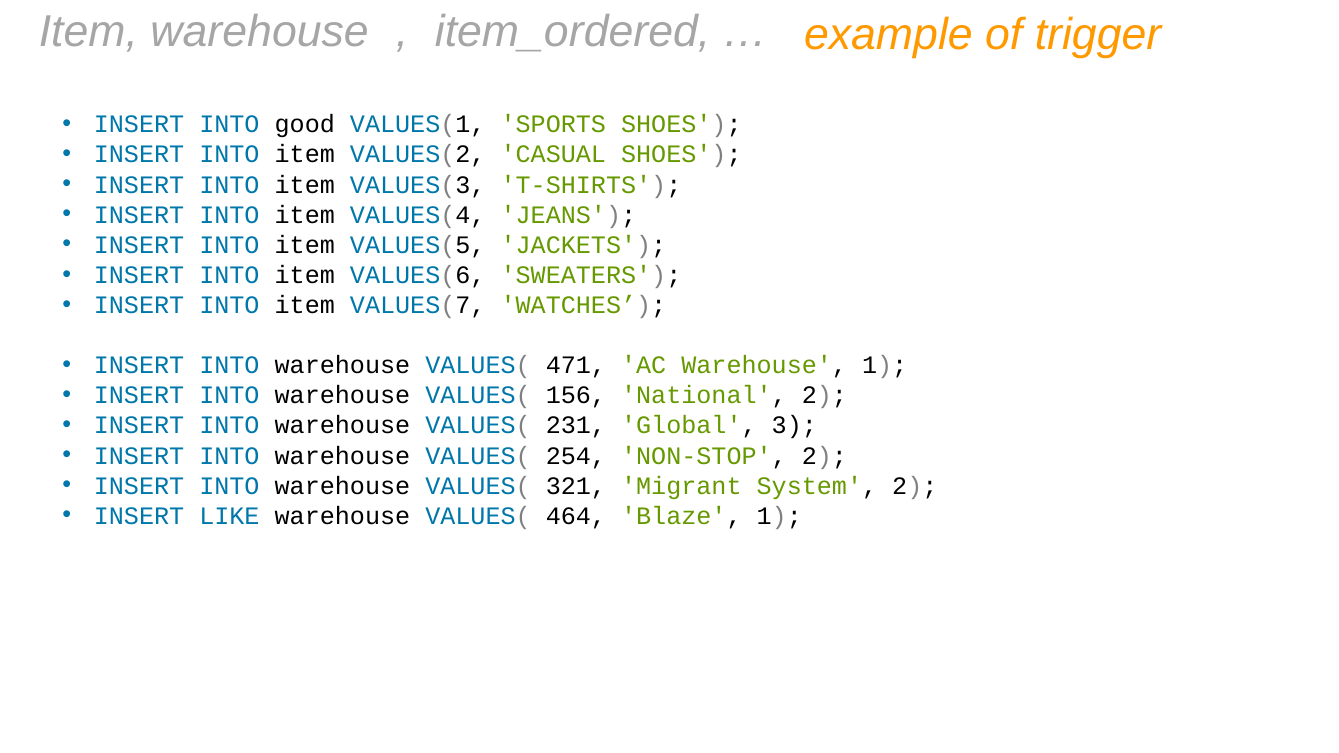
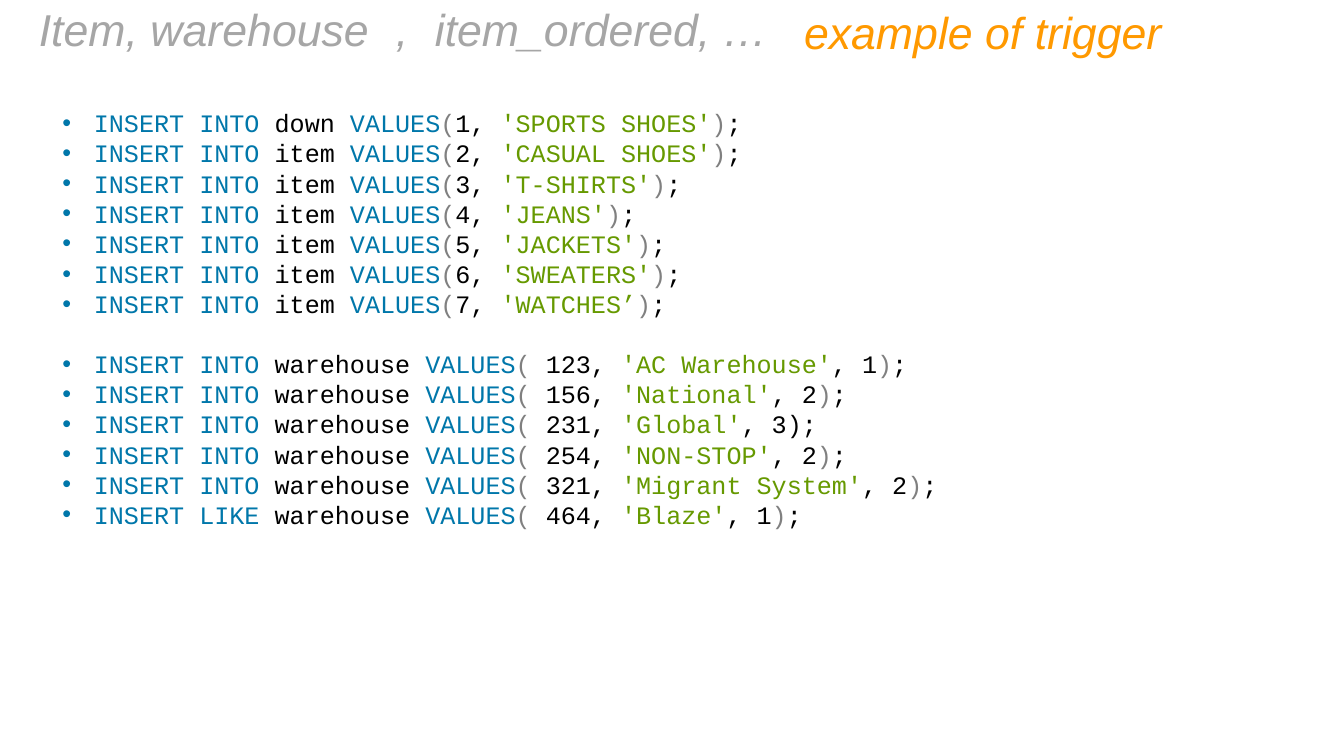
good: good -> down (305, 125)
471: 471 -> 123 (576, 366)
